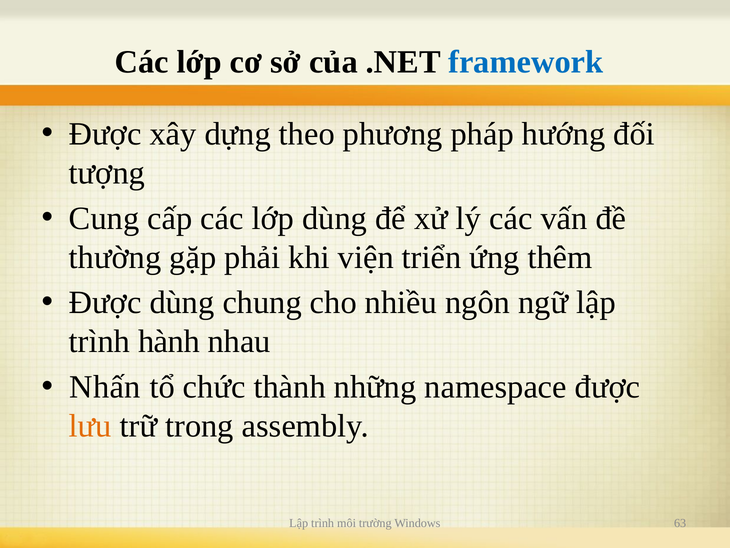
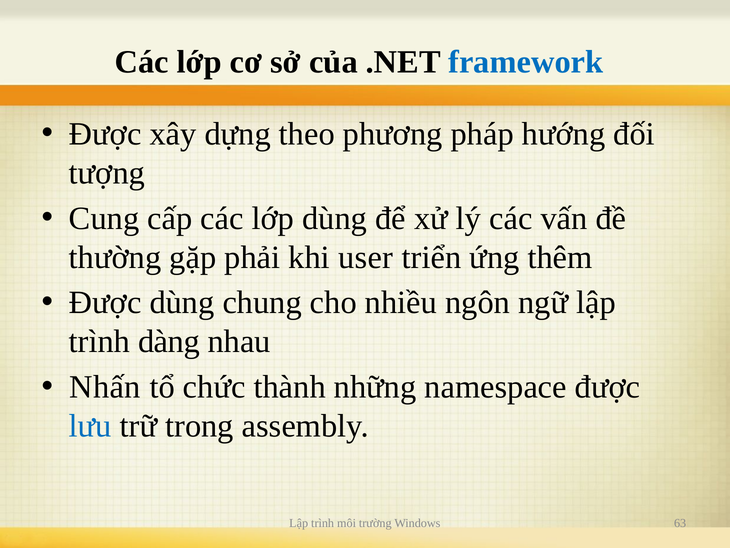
viện: viện -> user (366, 257)
hành: hành -> dàng (169, 341)
lưu colour: orange -> blue (90, 426)
